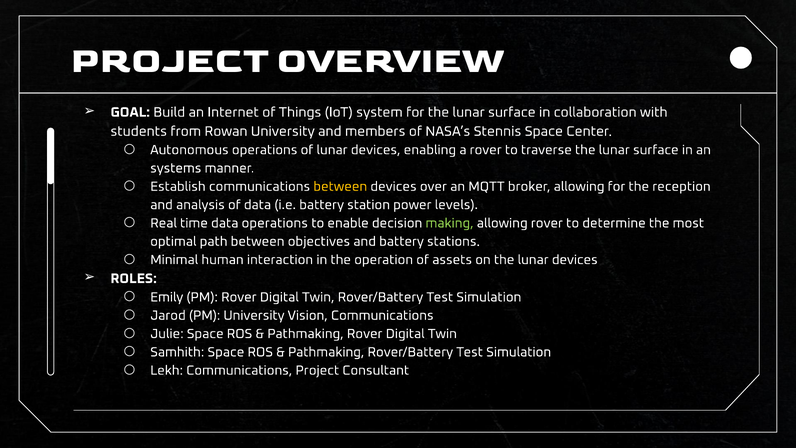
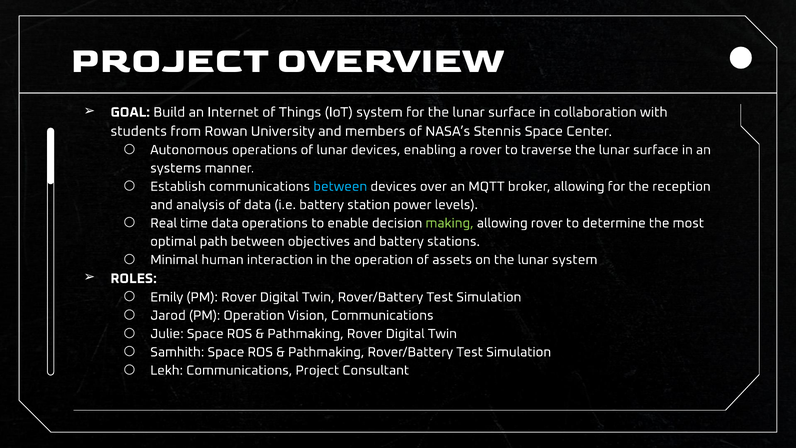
between colour: yellow -> light blue (340, 186)
the lunar devices: devices -> system (575, 260)
PM University: University -> Operation (254, 315)
